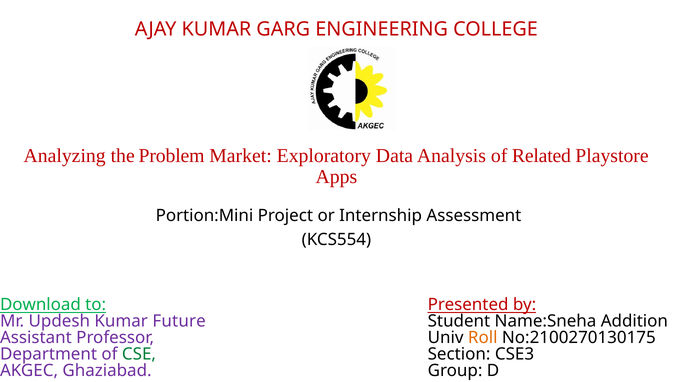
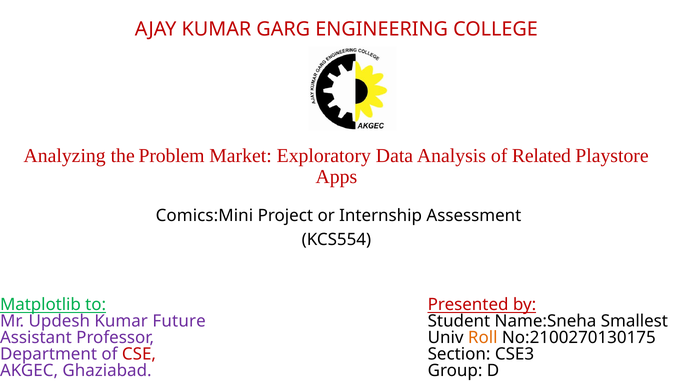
Portion:Mini: Portion:Mini -> Comics:Mini (204, 216)
Download: Download -> Matplotlib (40, 305)
Addition: Addition -> Smallest (634, 321)
CSE colour: green -> red (139, 354)
